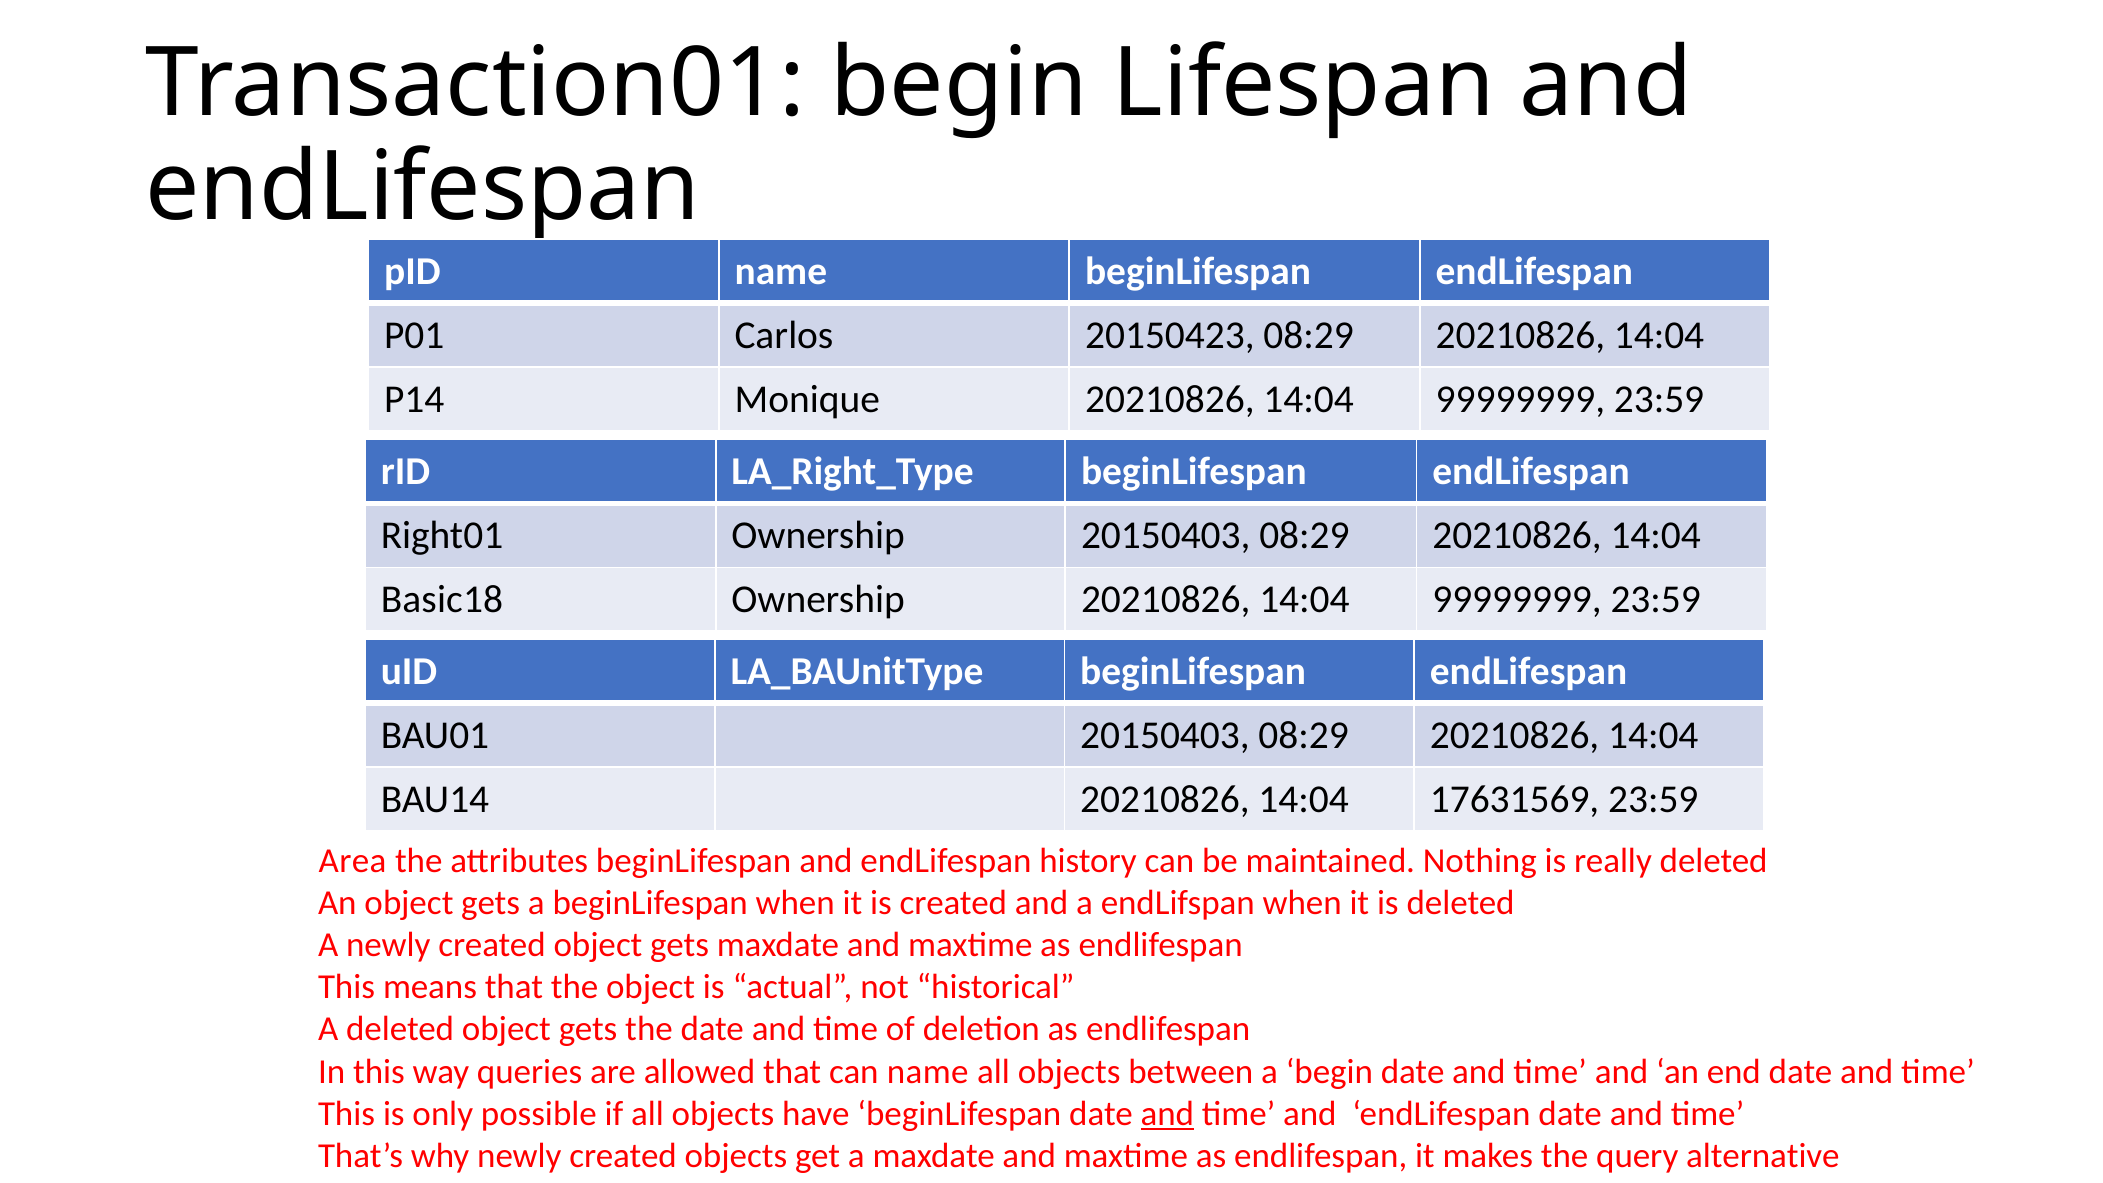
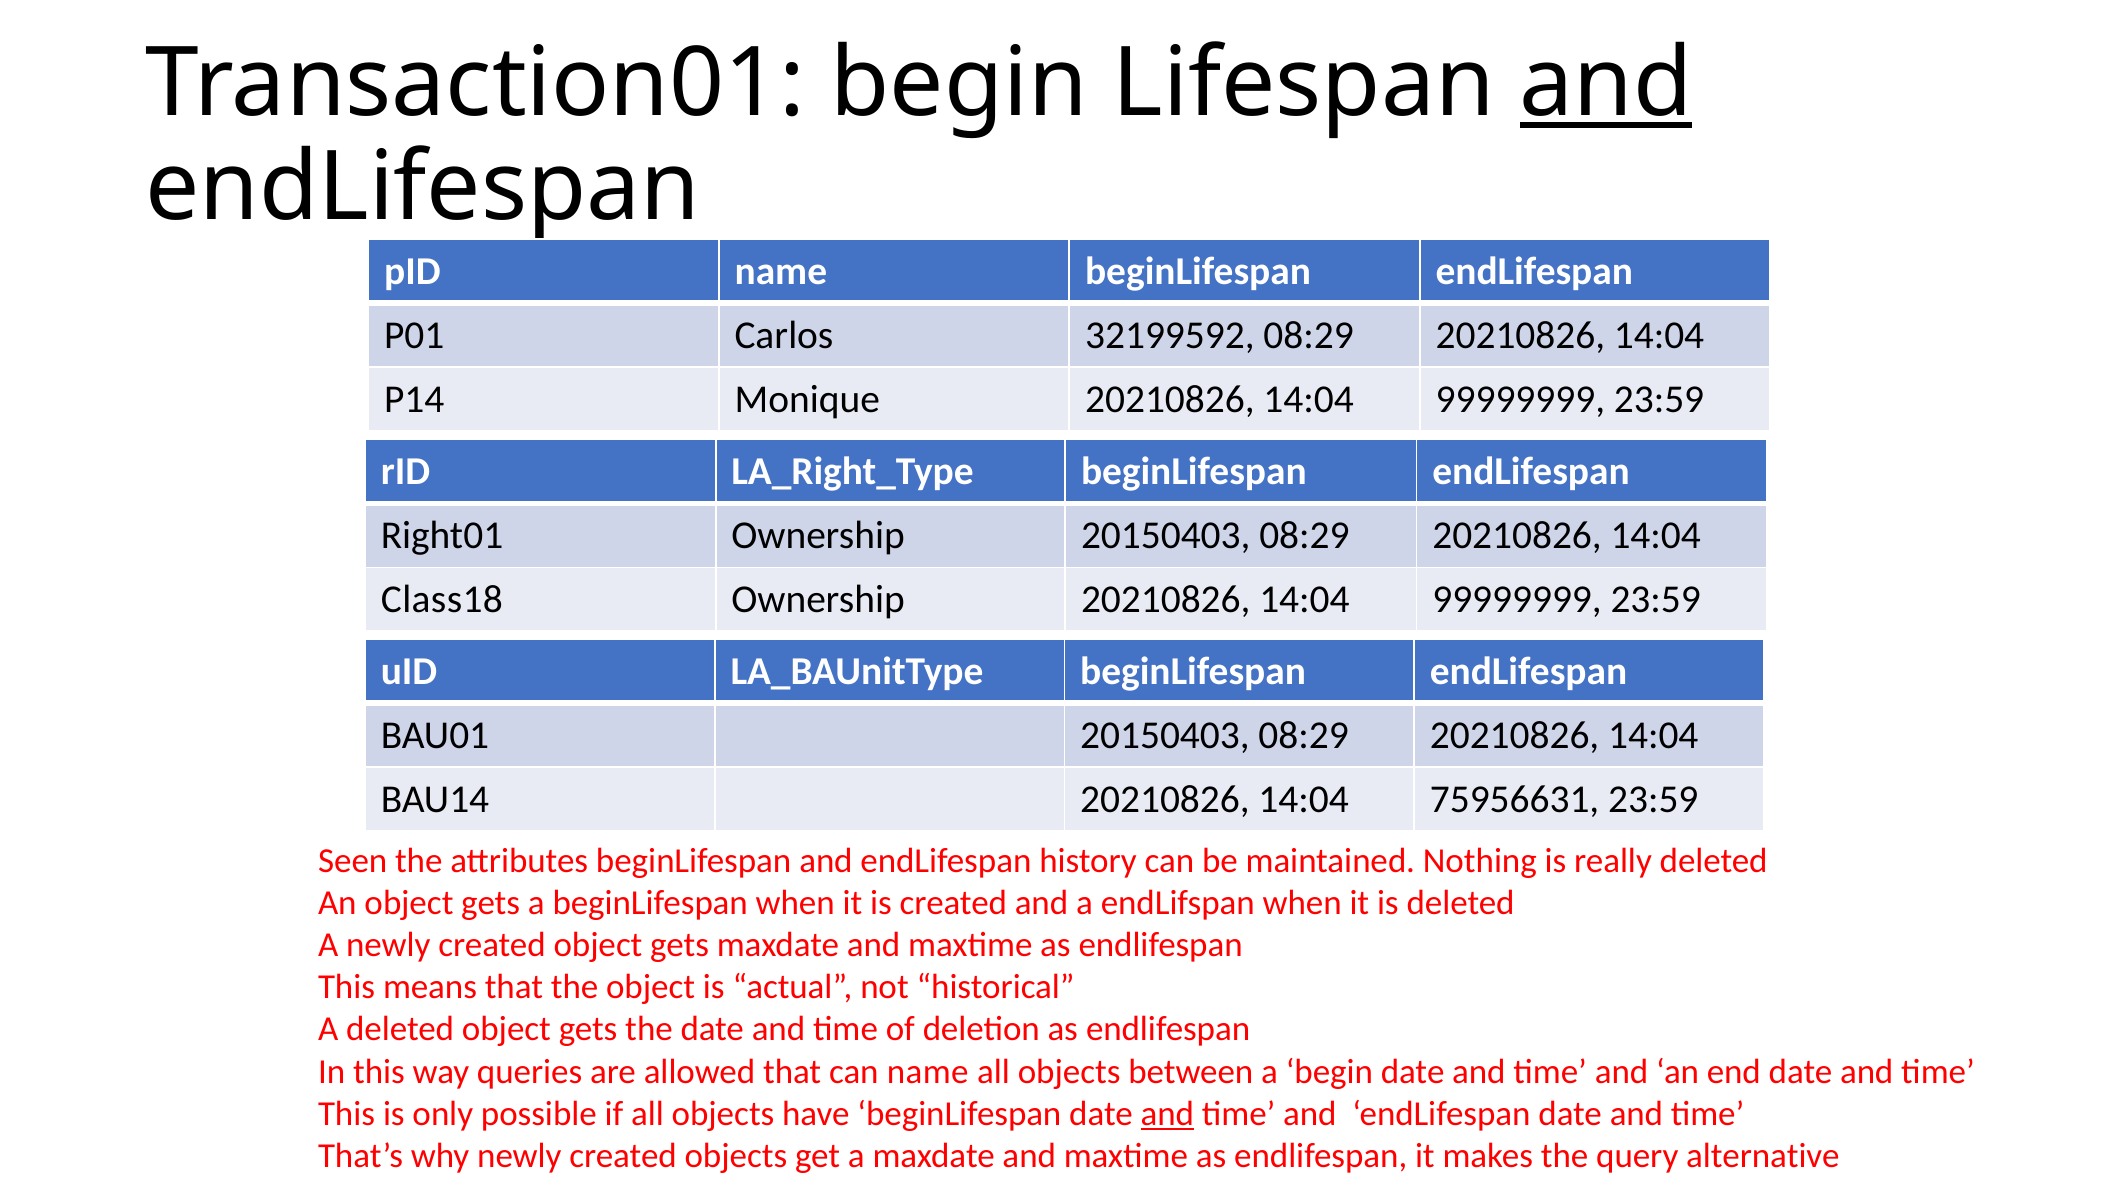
and underline: none -> present (1606, 84)
20150423: 20150423 -> 32199592 (1170, 335)
Basic18: Basic18 -> Class18 (442, 600)
17631569: 17631569 -> 75956631 (1515, 799)
Area: Area -> Seen (353, 861)
